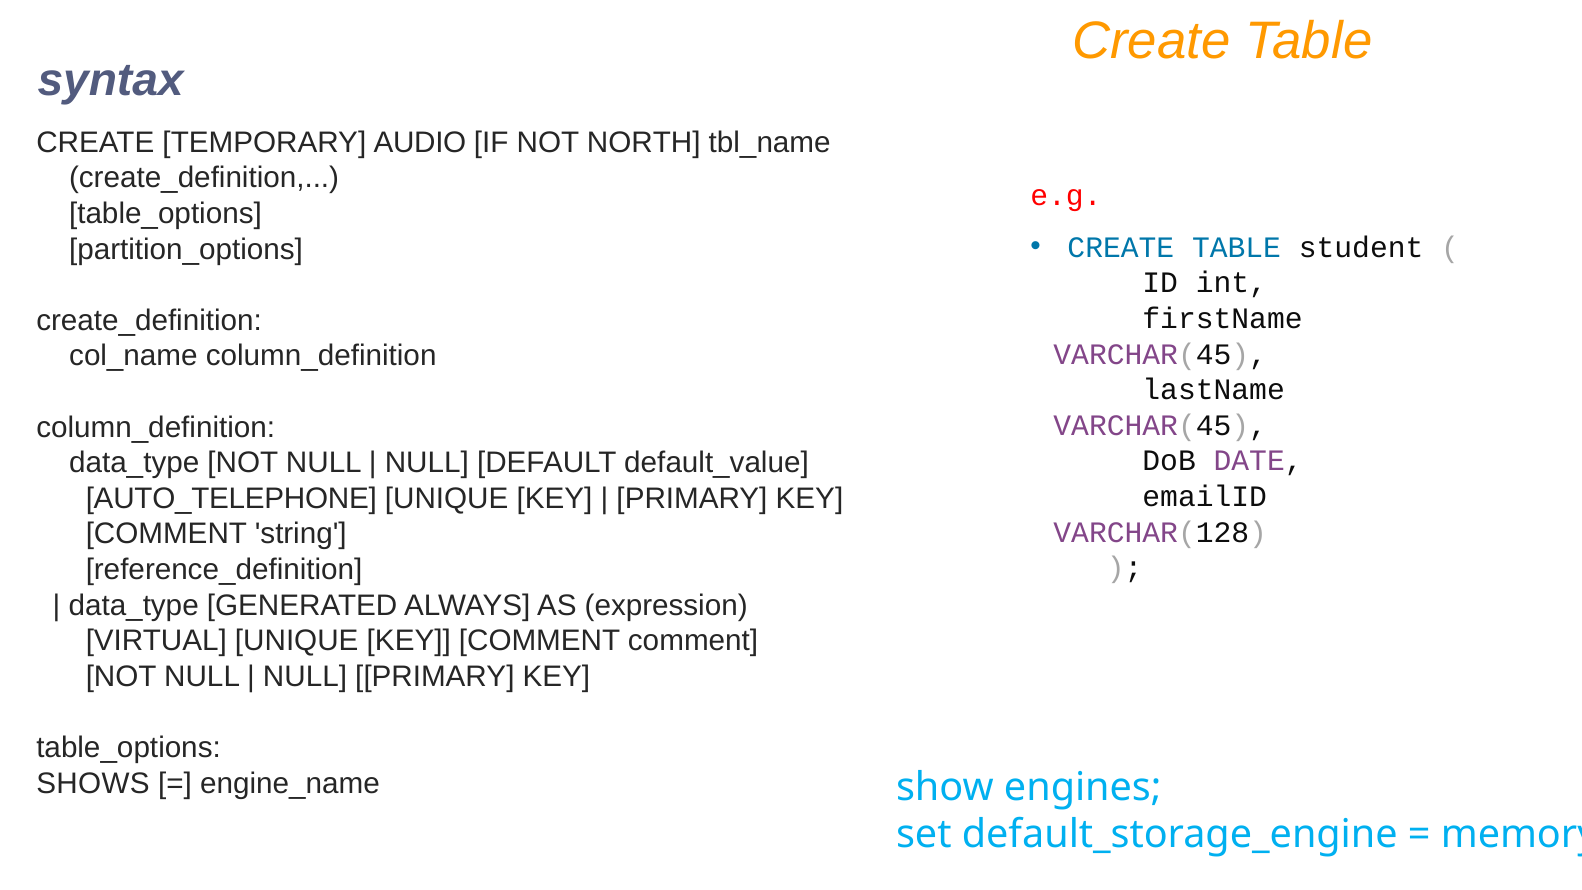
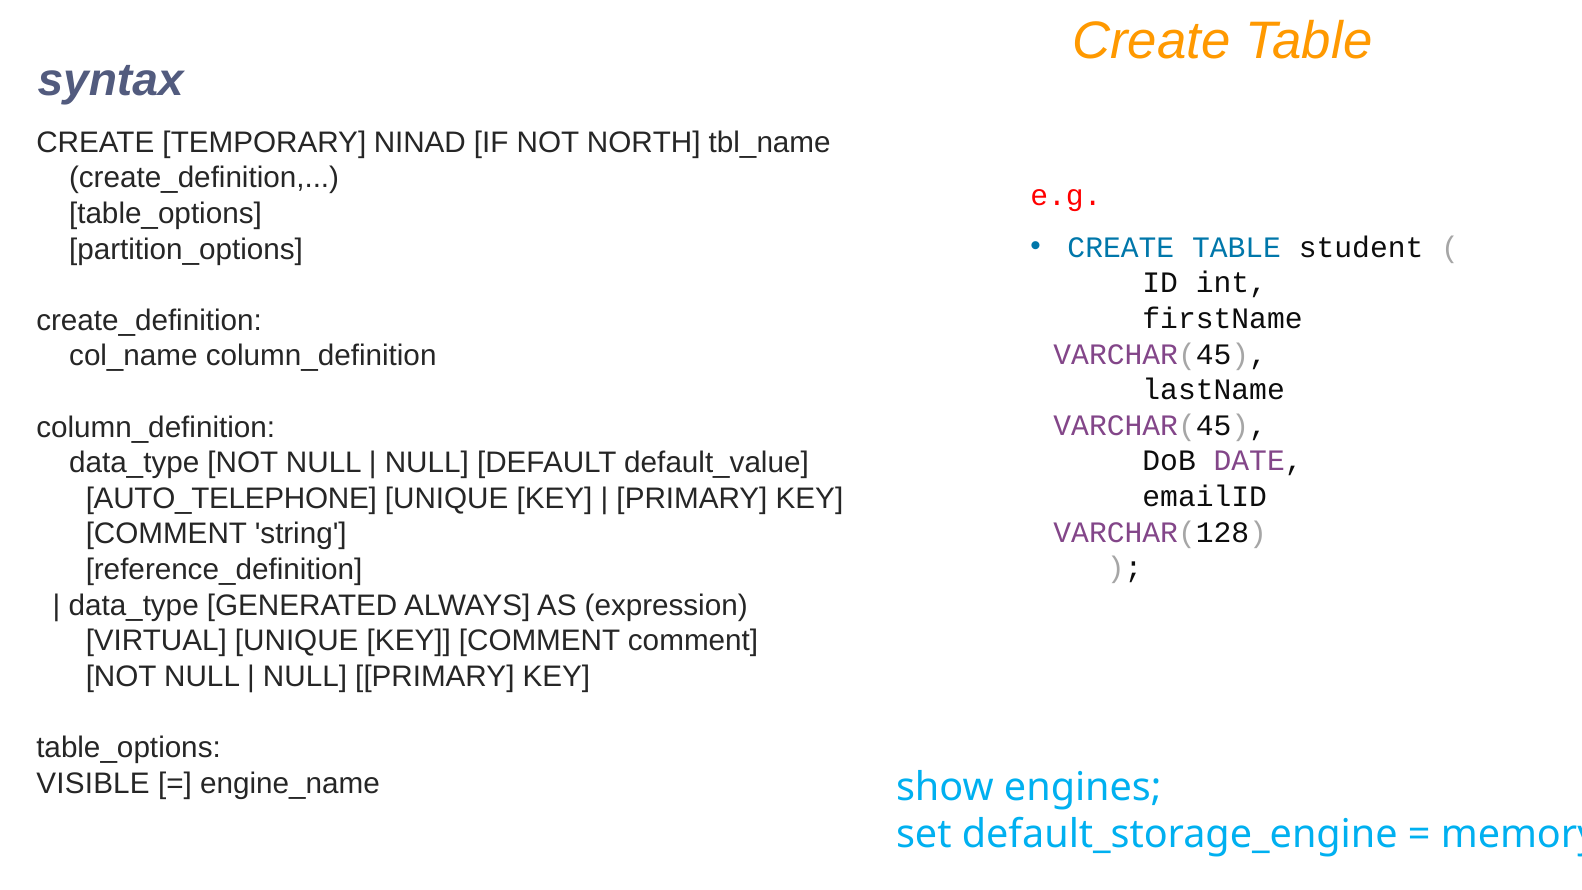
AUDIO: AUDIO -> NINAD (420, 143)
SHOWS: SHOWS -> VISIBLE (93, 783)
